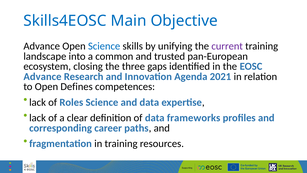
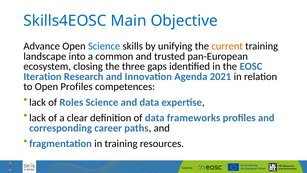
current colour: purple -> orange (227, 46)
Advance: Advance -> Iteration (43, 76)
Open Defines: Defines -> Profiles (77, 87)
